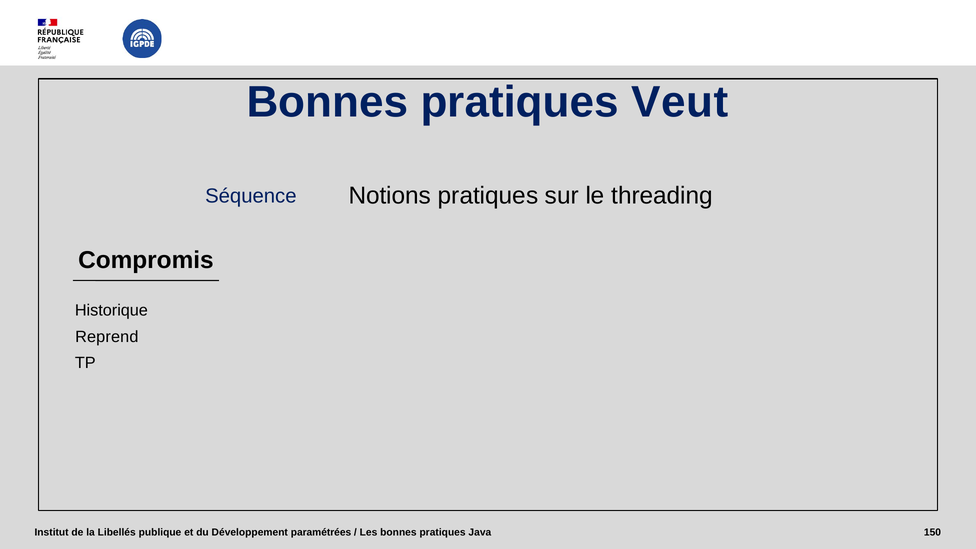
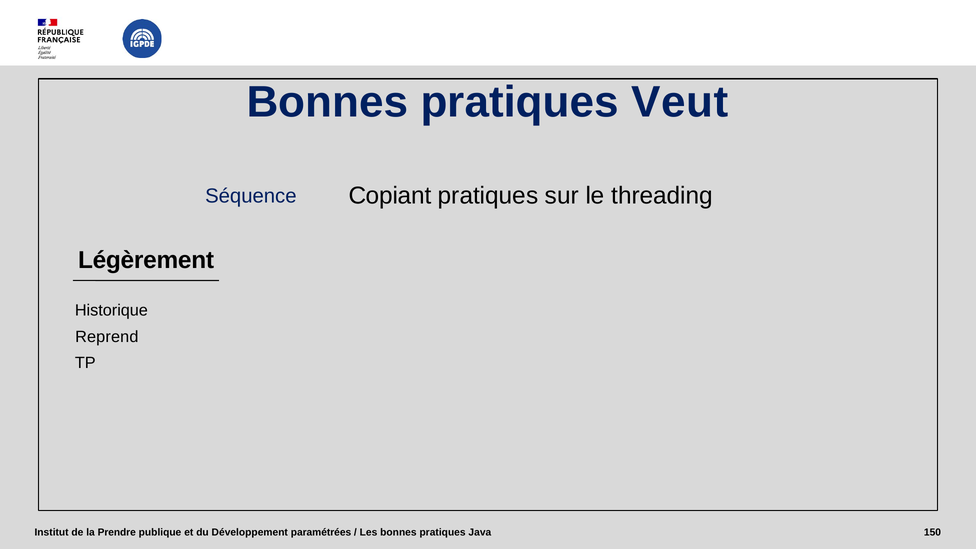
Notions: Notions -> Copiant (390, 196)
Compromis: Compromis -> Légèrement (146, 260)
Libellés: Libellés -> Prendre (117, 532)
